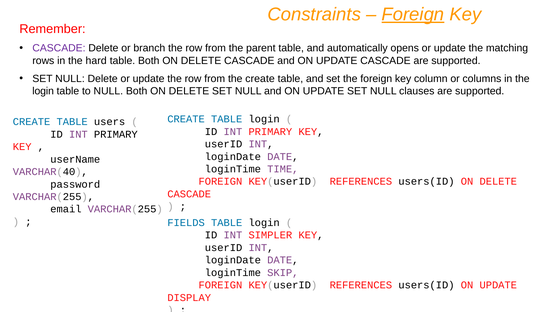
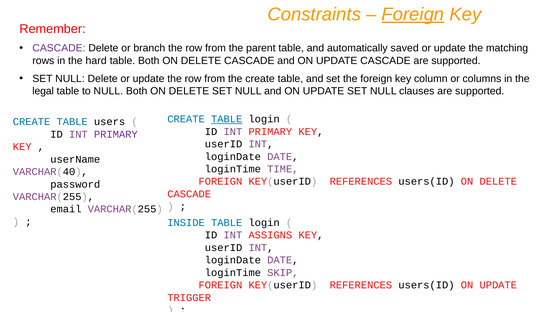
opens: opens -> saved (405, 48)
login: login -> legal (43, 91)
TABLE underline: none -> present (227, 119)
PRIMARY colour: black -> purple (116, 134)
FIELDS: FIELDS -> INSIDE (186, 223)
SIMPLER: SIMPLER -> ASSIGNS (270, 235)
DISPLAY: DISPLAY -> TRIGGER (189, 298)
